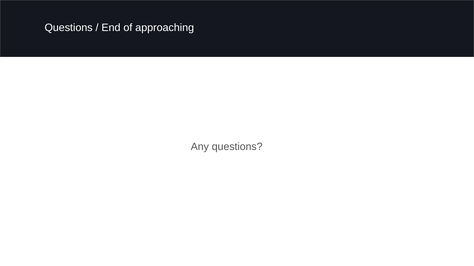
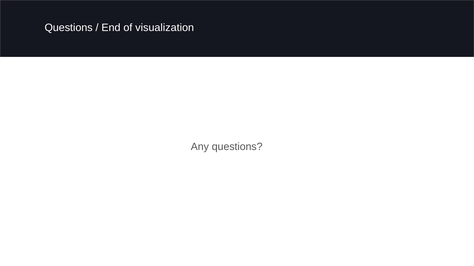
approaching: approaching -> visualization (165, 28)
